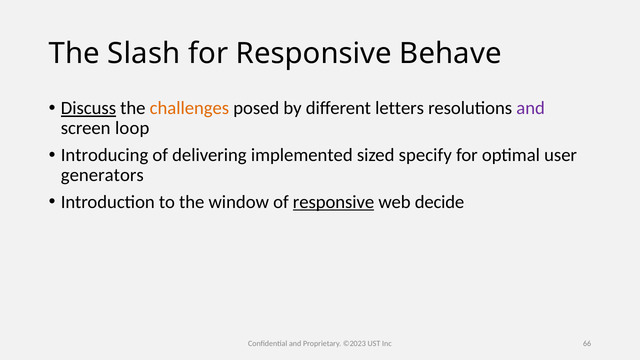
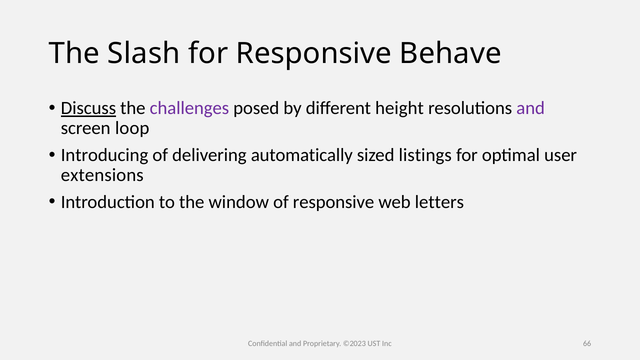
challenges colour: orange -> purple (189, 108)
letters: letters -> height (400, 108)
implemented: implemented -> automatically (302, 155)
specify: specify -> listings (425, 155)
generators: generators -> extensions (102, 175)
responsive underline: present -> none (334, 202)
decide: decide -> letters (439, 202)
